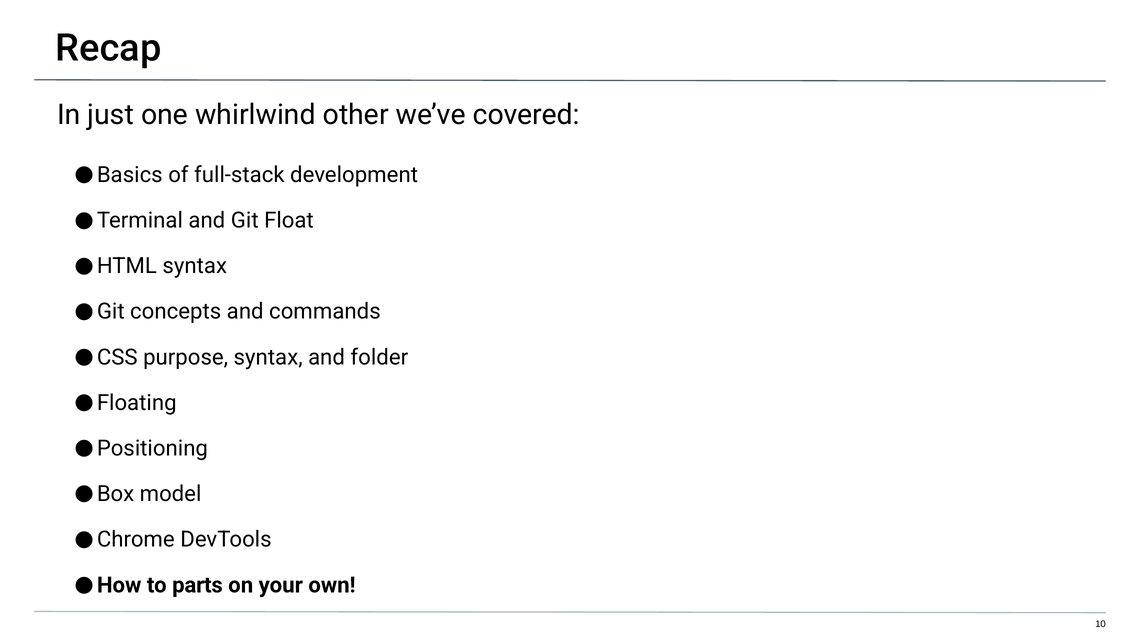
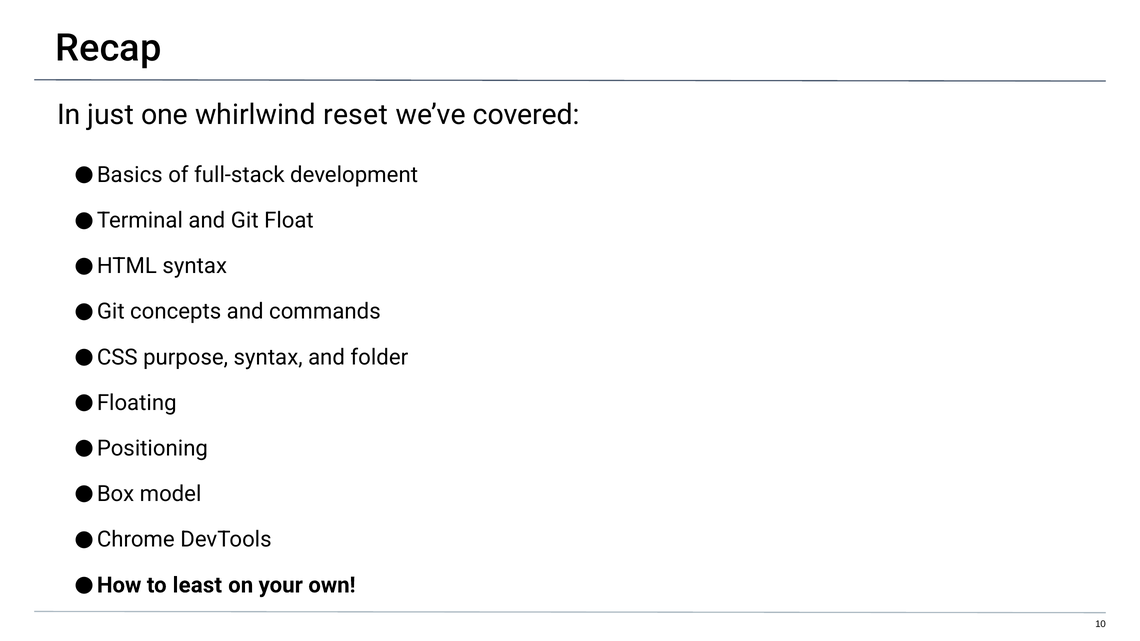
other: other -> reset (356, 115)
parts: parts -> least (197, 585)
